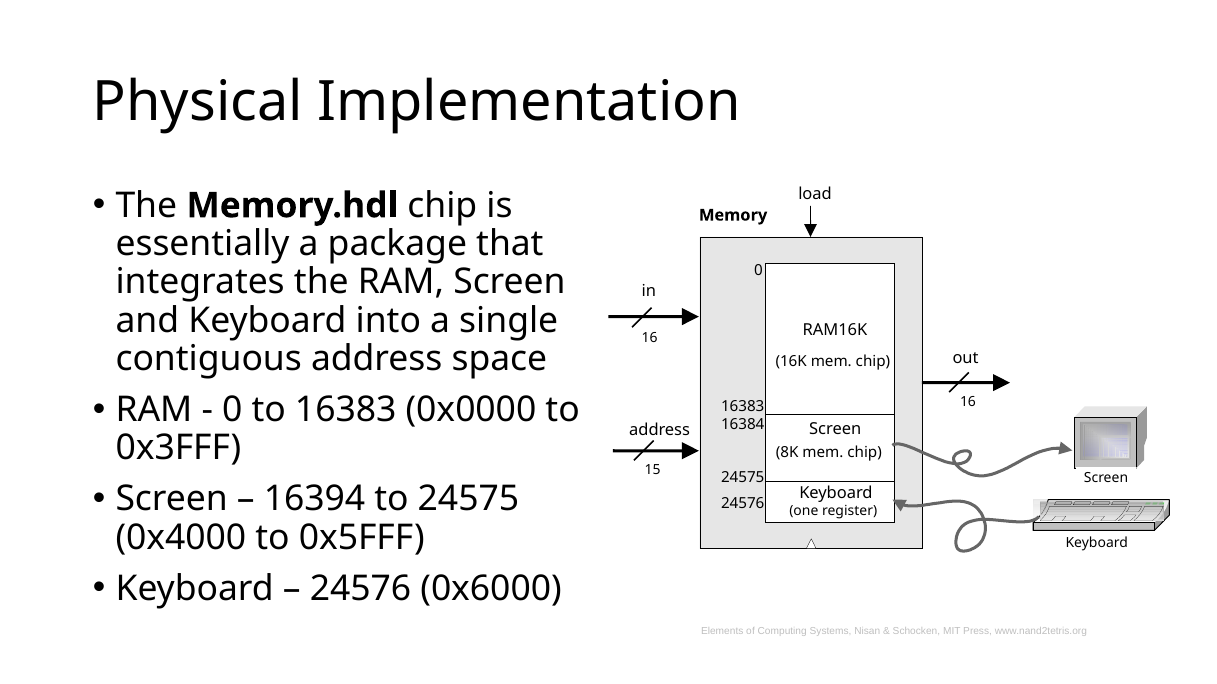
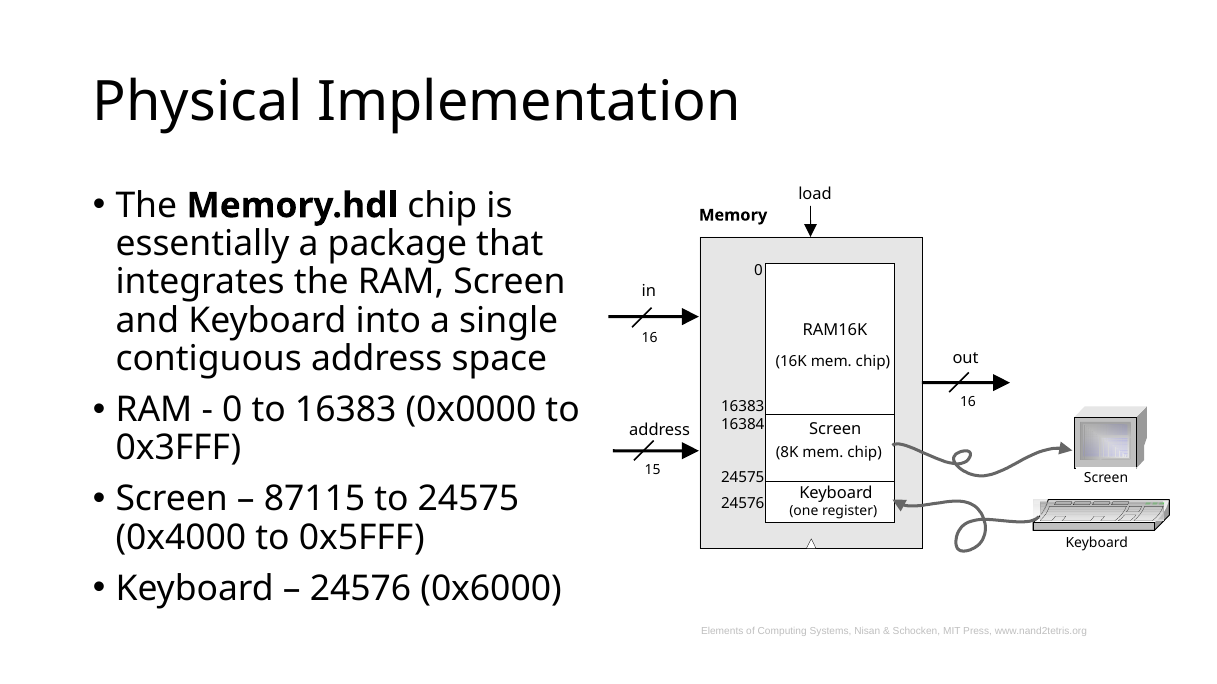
16394: 16394 -> 87115 (315, 500)
